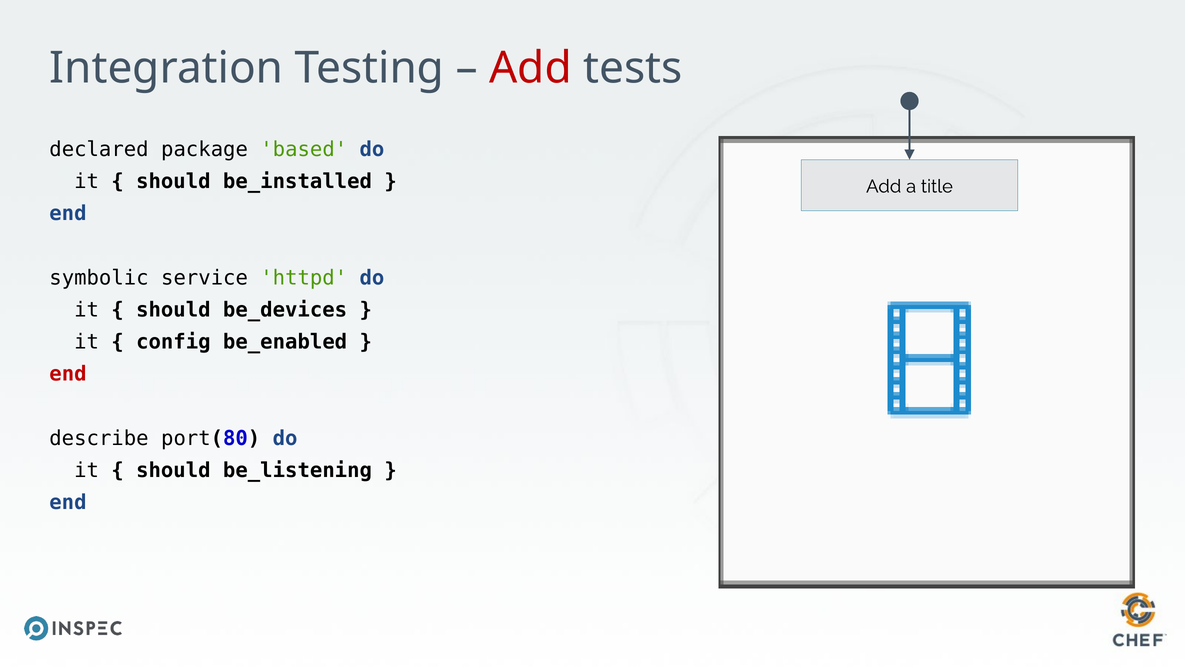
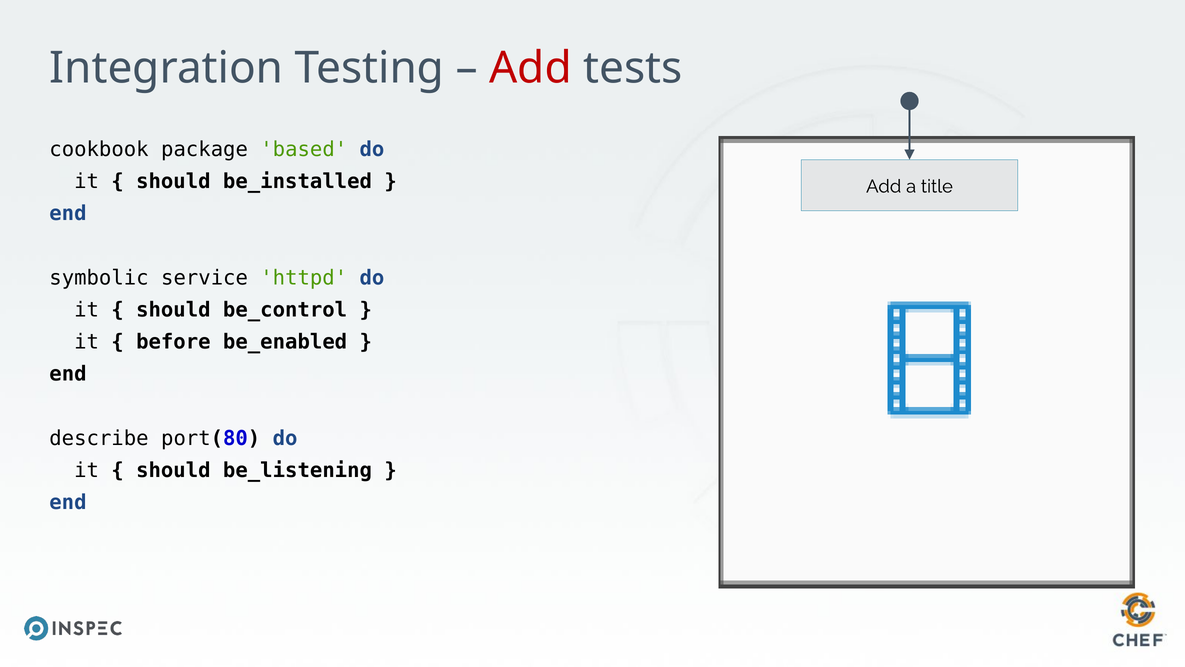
declared: declared -> cookbook (99, 149)
be_devices: be_devices -> be_control (285, 310)
config: config -> before (173, 342)
end colour: red -> black (68, 374)
